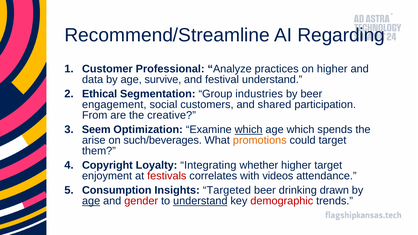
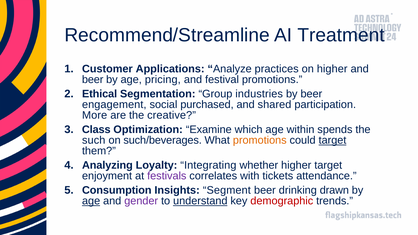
Regarding: Regarding -> Treatment (341, 35)
Professional: Professional -> Applications (170, 69)
data: data -> beer (93, 80)
survive: survive -> pricing (163, 80)
festival understand: understand -> promotions (272, 80)
customers: customers -> purchased (207, 105)
From: From -> More (95, 115)
Seem: Seem -> Class (96, 130)
which underline: present -> none (249, 130)
age which: which -> within (301, 130)
arise: arise -> such (94, 140)
target underline: none -> present (332, 140)
Copyright: Copyright -> Analyzing (107, 165)
festivals colour: red -> purple (167, 176)
videos: videos -> tickets (278, 176)
Targeted: Targeted -> Segment (227, 190)
gender colour: red -> purple (141, 201)
